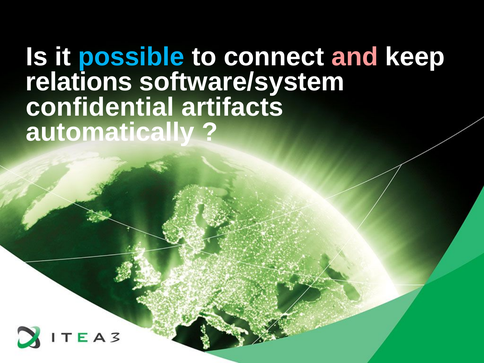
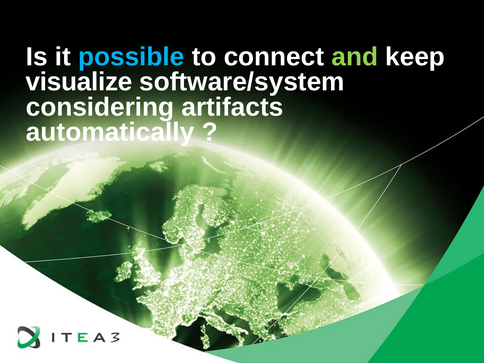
and colour: pink -> light green (355, 57)
relations: relations -> visualize (79, 82)
confidential: confidential -> considering (100, 107)
